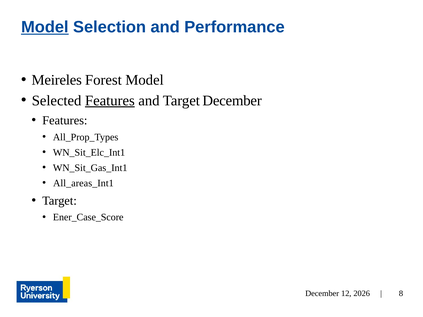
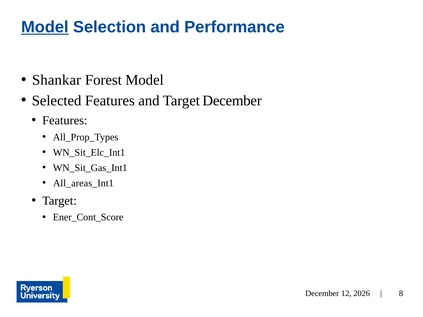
Meireles: Meireles -> Shankar (57, 80)
Features underline: present -> none (110, 101)
Ener_Case_Score: Ener_Case_Score -> Ener_Cont_Score (88, 217)
